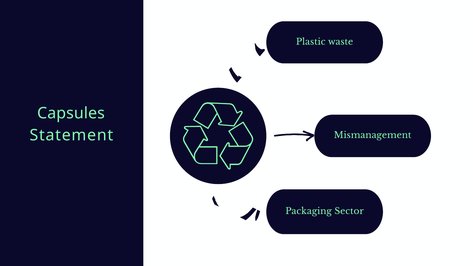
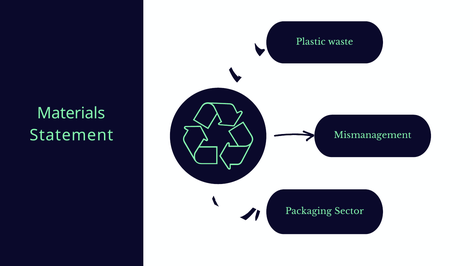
Capsules: Capsules -> Materials (71, 113)
